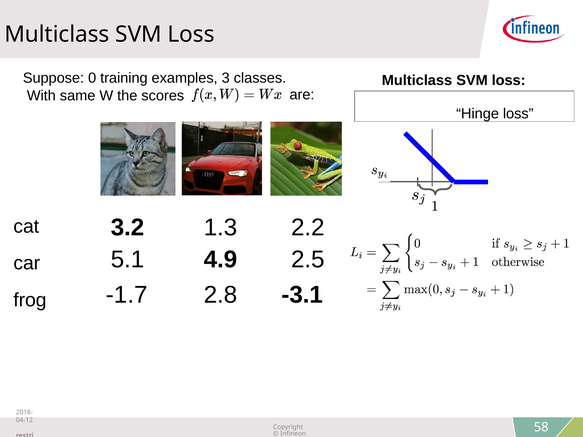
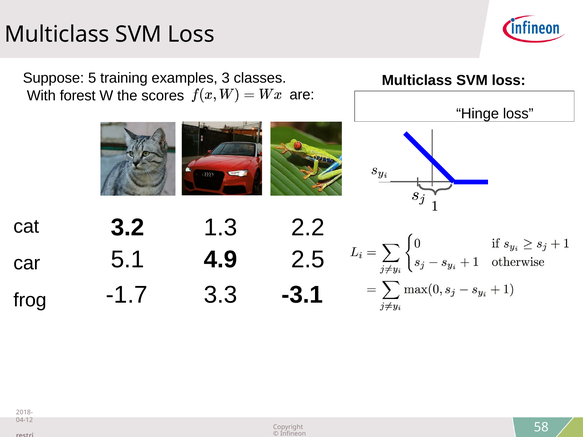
0: 0 -> 5 (92, 78)
same: same -> forest (78, 96)
2.8: 2.8 -> 3.3 (221, 295)
